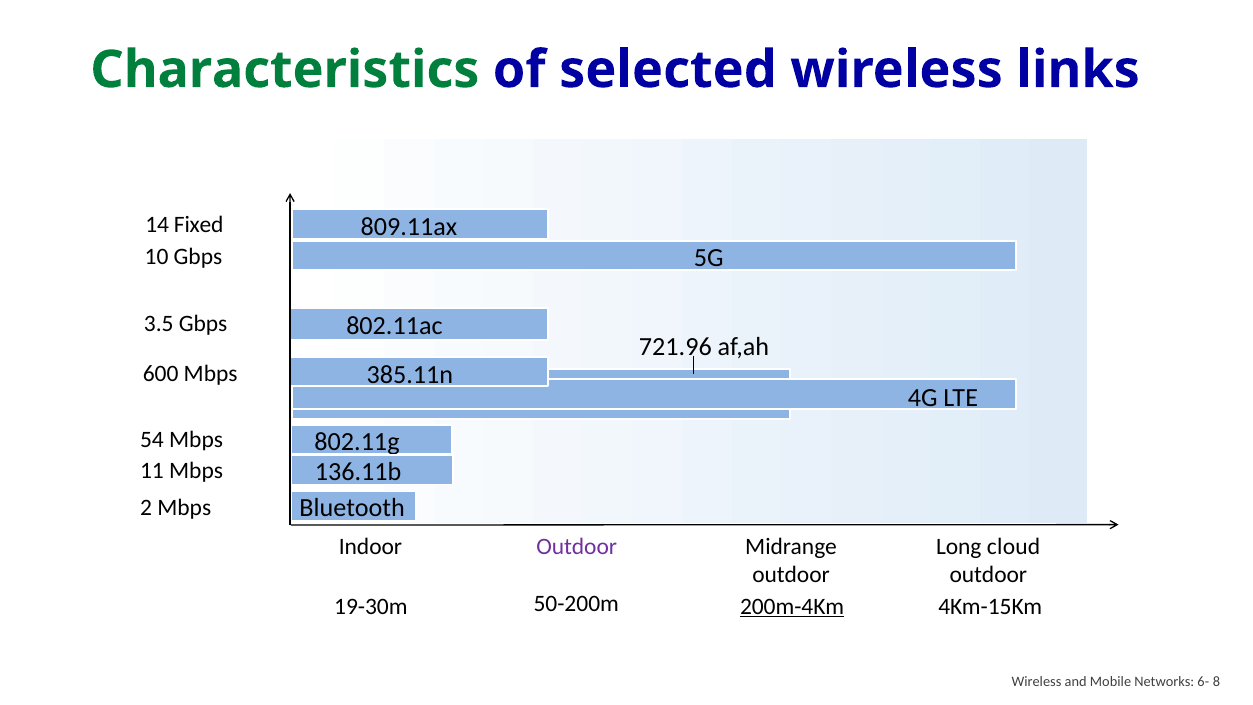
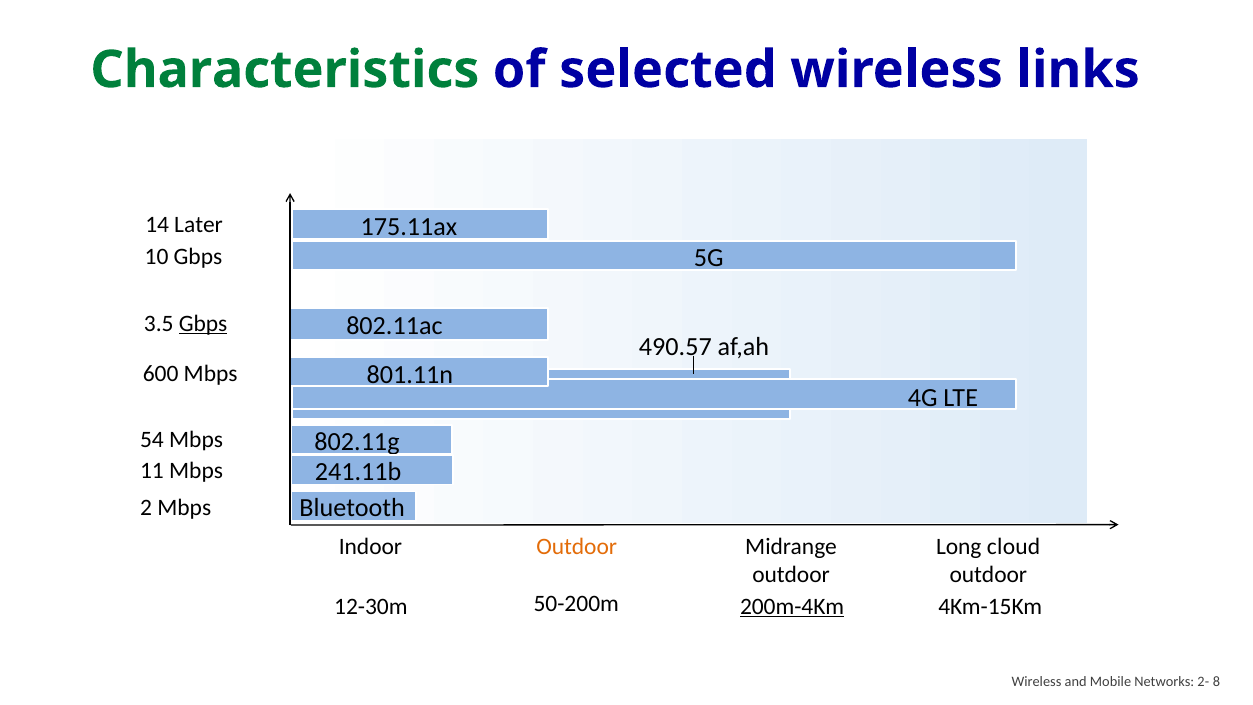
Fixed: Fixed -> Later (199, 225)
809.11ax: 809.11ax -> 175.11ax (409, 227)
Gbps underline: none -> present (203, 323)
721.96: 721.96 -> 490.57 (675, 347)
385.11n: 385.11n -> 801.11n (410, 375)
136.11b: 136.11b -> 241.11b (358, 472)
Outdoor colour: purple -> orange (577, 546)
19-30m: 19-30m -> 12-30m (371, 606)
6-: 6- -> 2- (1203, 682)
